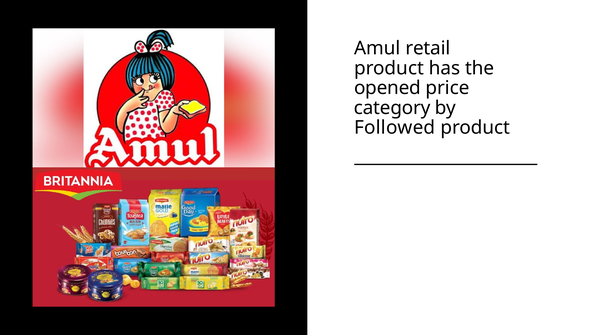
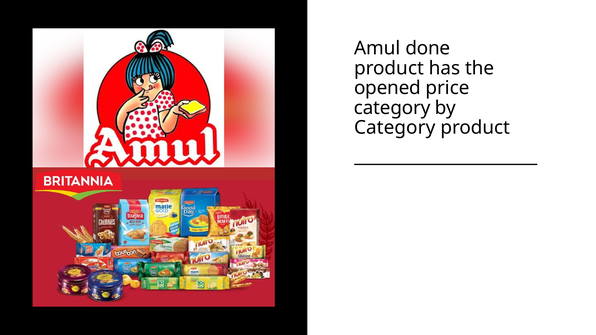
retail: retail -> done (428, 48)
Followed: Followed -> Category (395, 128)
